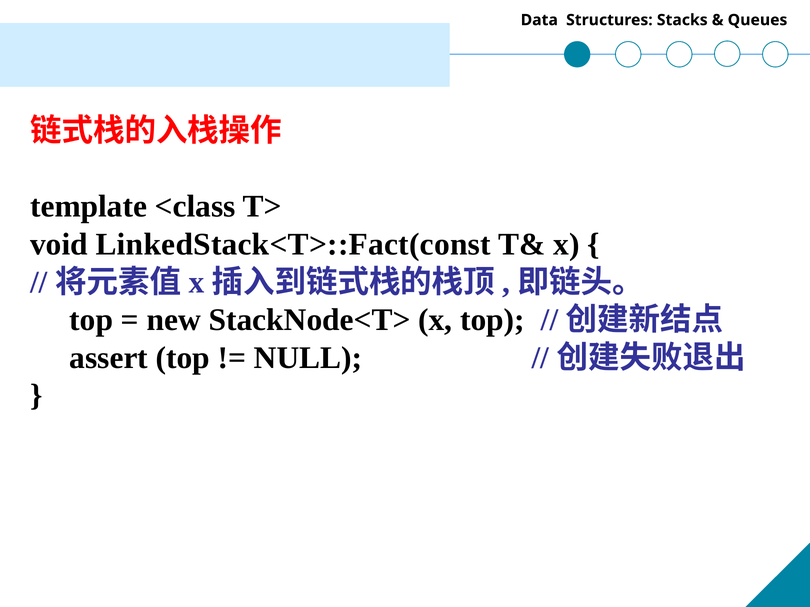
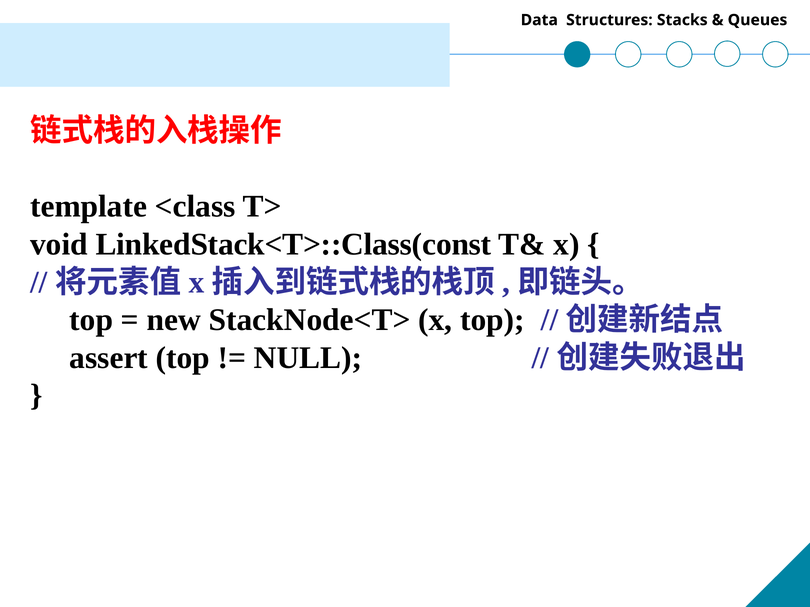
LinkedStack<T>::Fact(const: LinkedStack<T>::Fact(const -> LinkedStack<T>::Class(const (293, 245)
